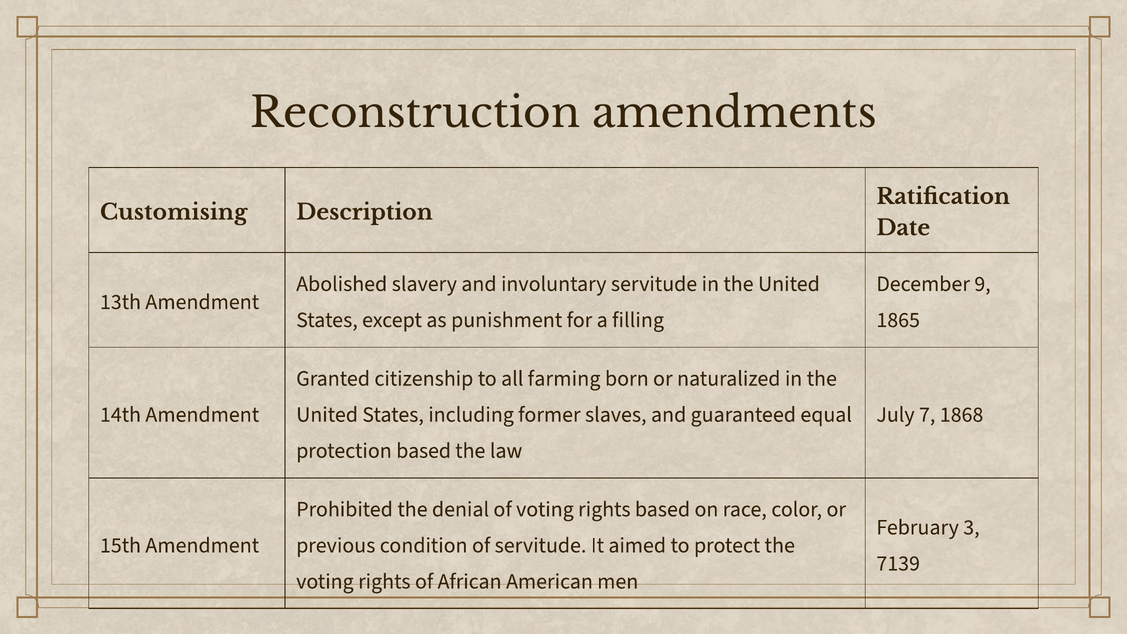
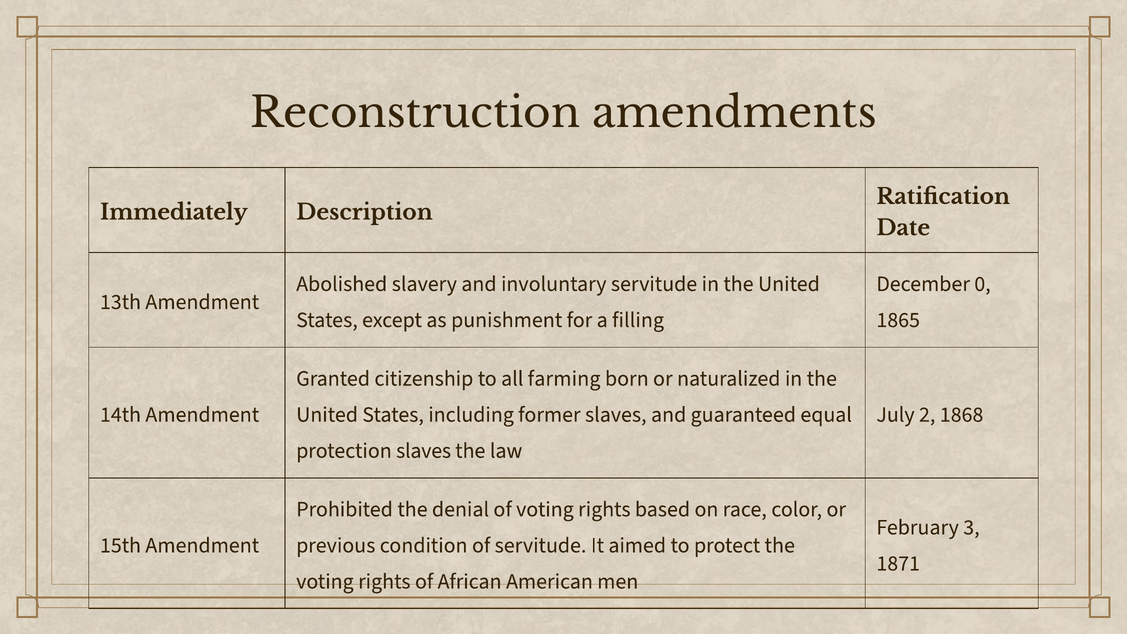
Customising: Customising -> Immediately (174, 212)
9: 9 -> 0 (982, 284)
7: 7 -> 2 (927, 414)
protection based: based -> slaves (424, 451)
7139: 7139 -> 1871 (898, 563)
